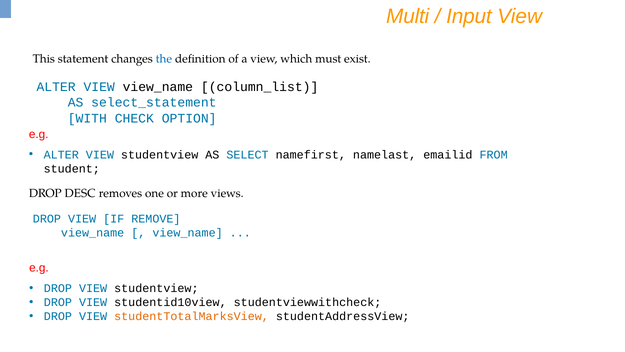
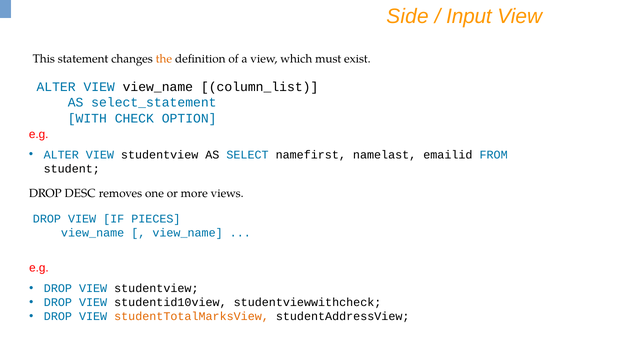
Multi: Multi -> Side (407, 16)
the colour: blue -> orange (164, 59)
REMOVE: REMOVE -> PIECES (156, 218)
